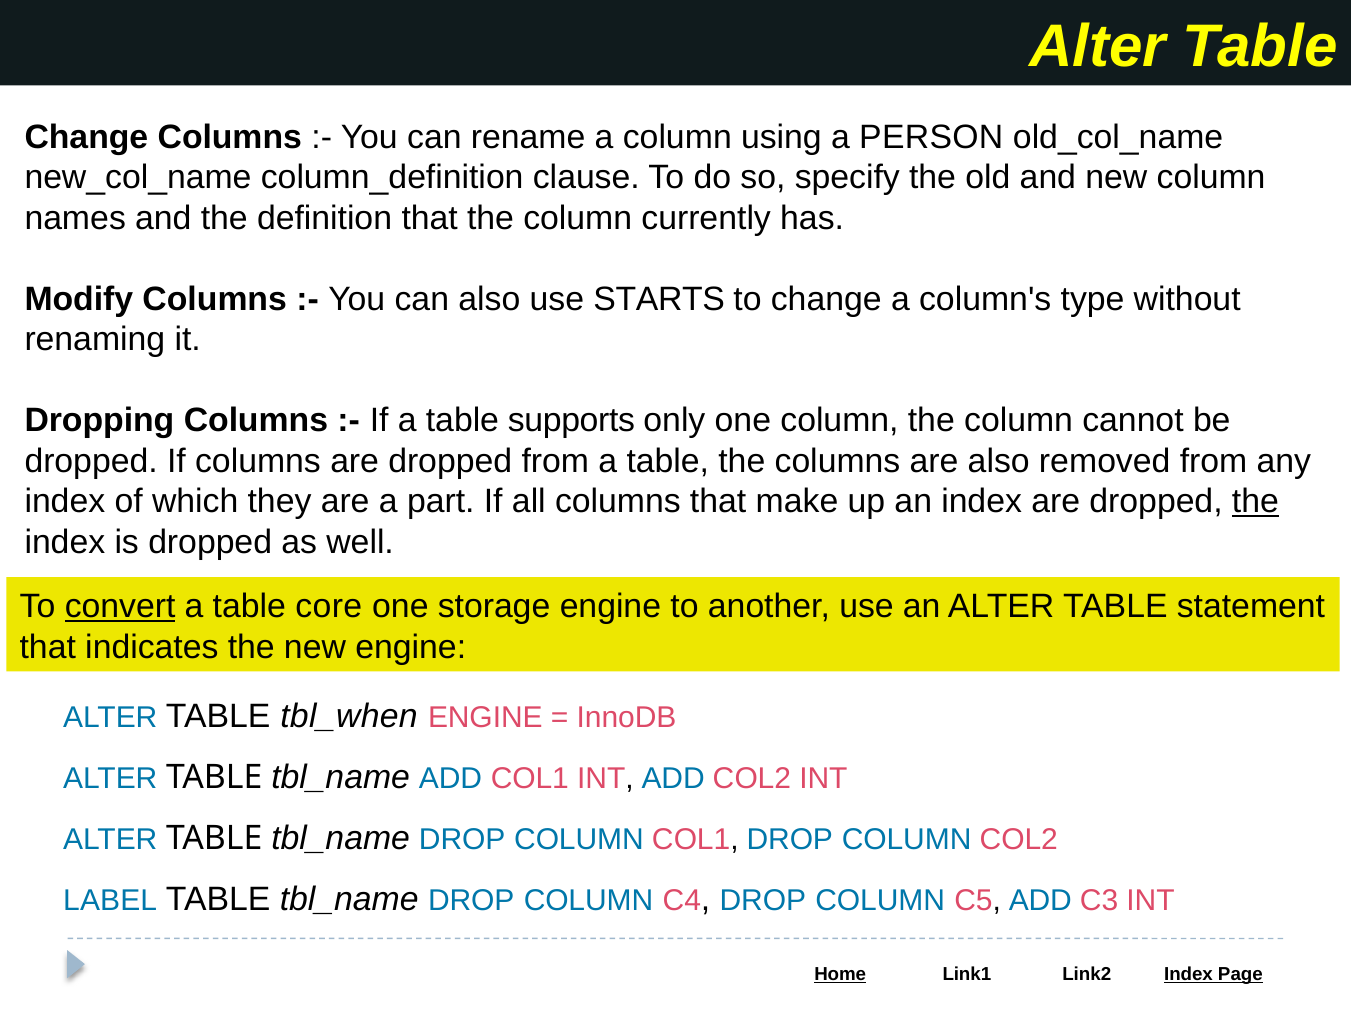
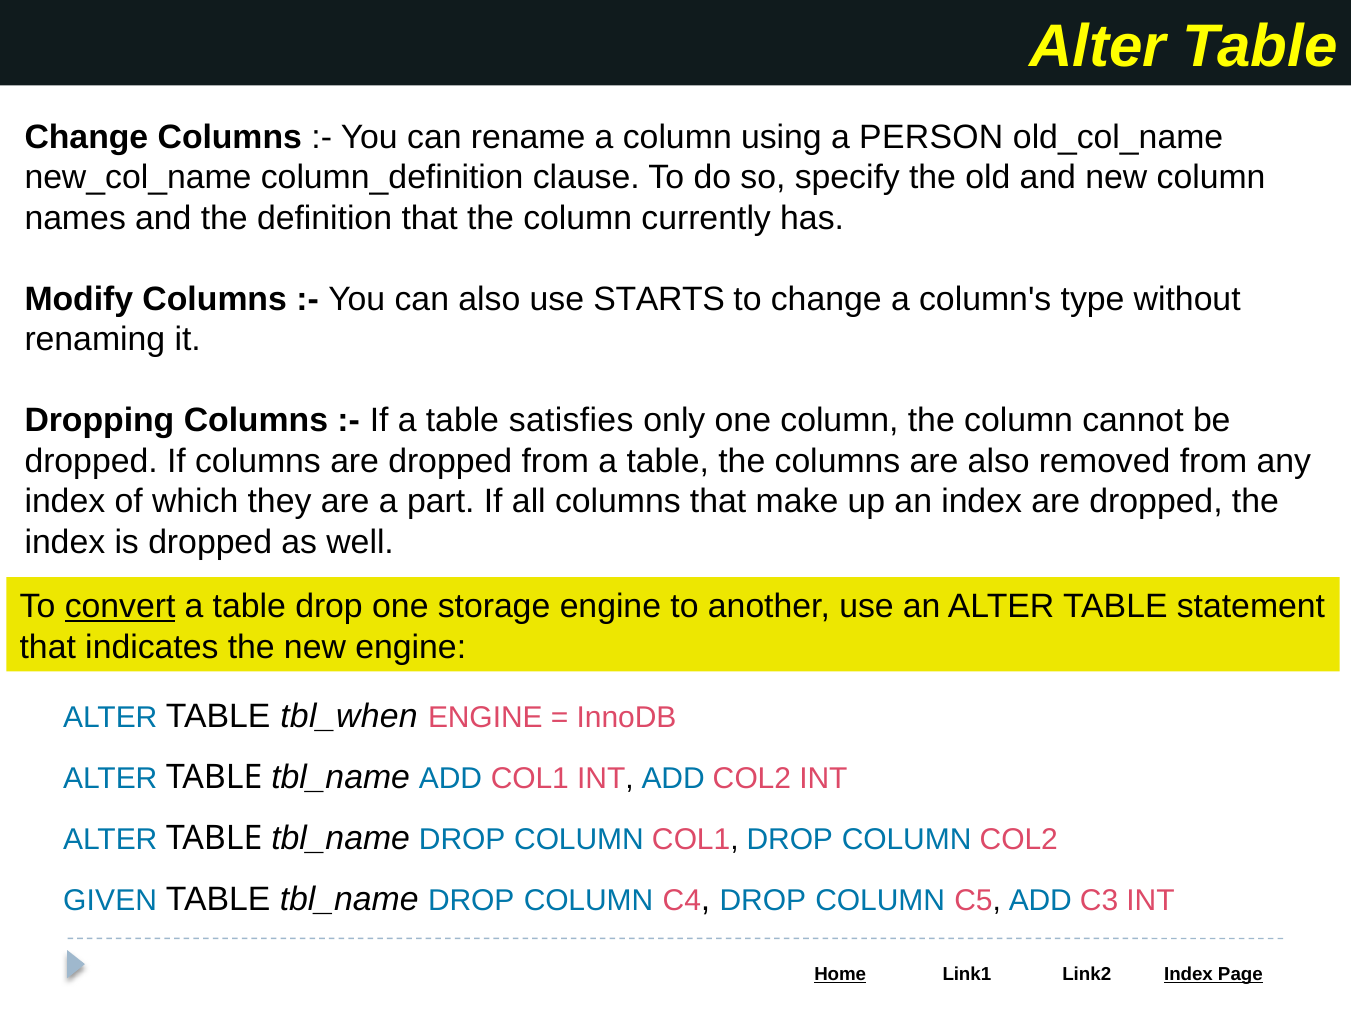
supports: supports -> satisfies (571, 421)
the underline: present -> none (1255, 502)
table core: core -> drop (329, 607)
LABEL: LABEL -> GIVEN (110, 901)
